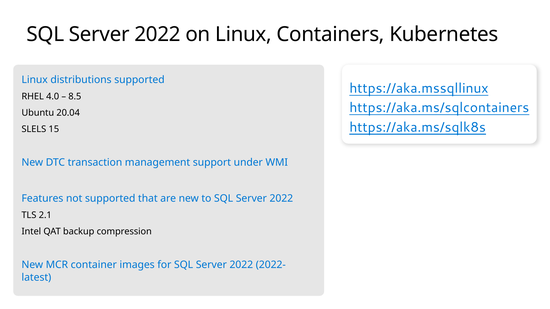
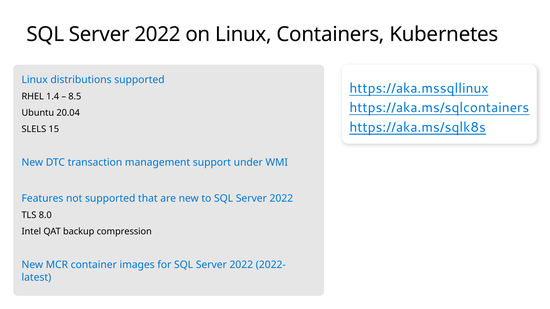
4.0: 4.0 -> 1.4 (53, 97)
2.1: 2.1 -> 8.0 (45, 215)
